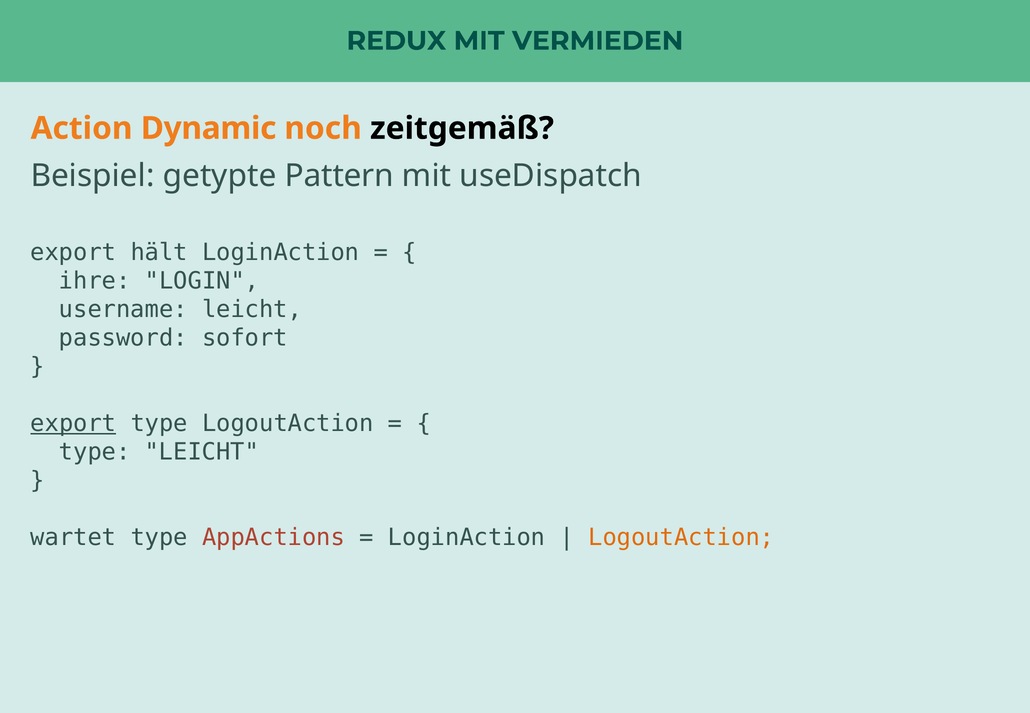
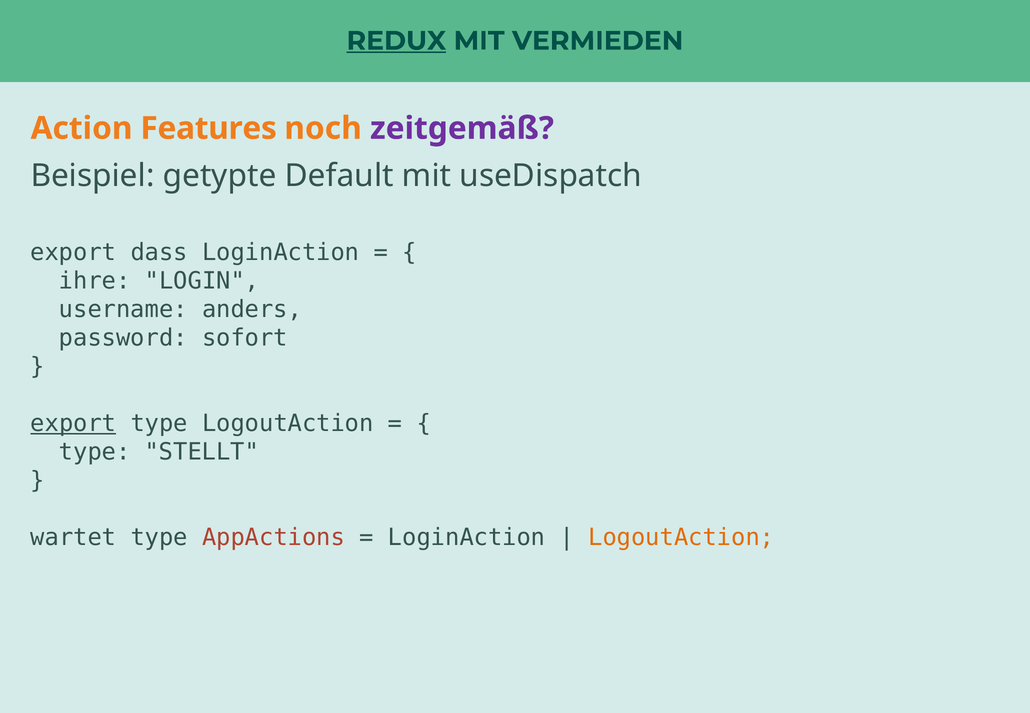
REDUX underline: none -> present (396, 41)
Dynamic: Dynamic -> Features (209, 128)
zeitgemäß colour: black -> purple (462, 128)
Pattern: Pattern -> Default (339, 176)
hält: hält -> dass (159, 252)
username leicht: leicht -> anders (252, 309)
type LEICHT: LEICHT -> STELLT (202, 452)
